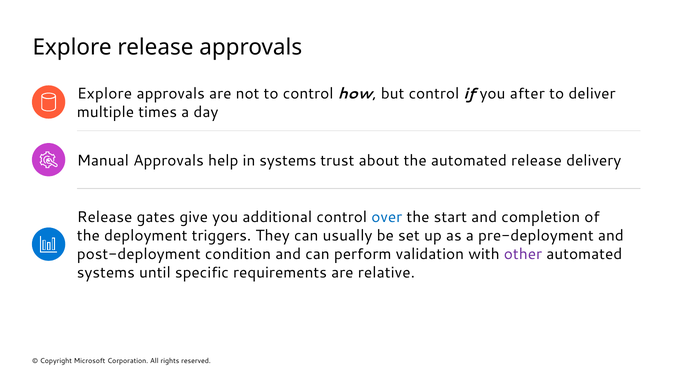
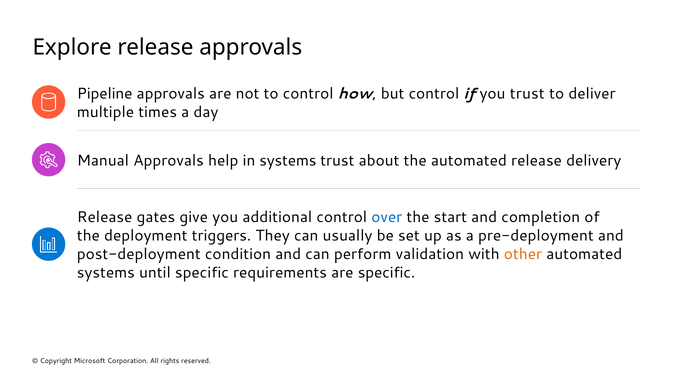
Explore: Explore -> Pipeline (105, 94)
you after: after -> trust (527, 94)
other colour: purple -> orange (523, 254)
are relative: relative -> specific (386, 273)
